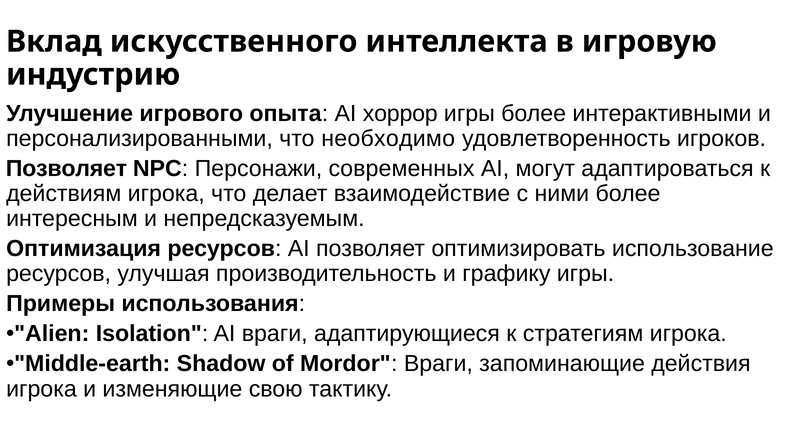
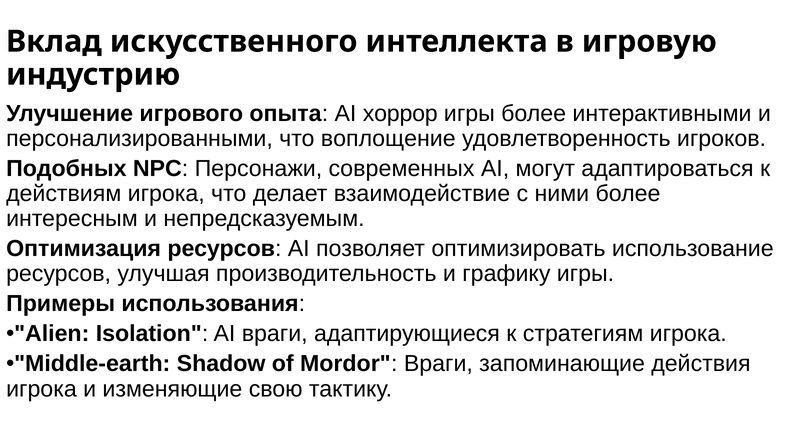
необходимо: необходимо -> воплощение (388, 139)
Позволяет: Позволяет -> Подобных (66, 169)
